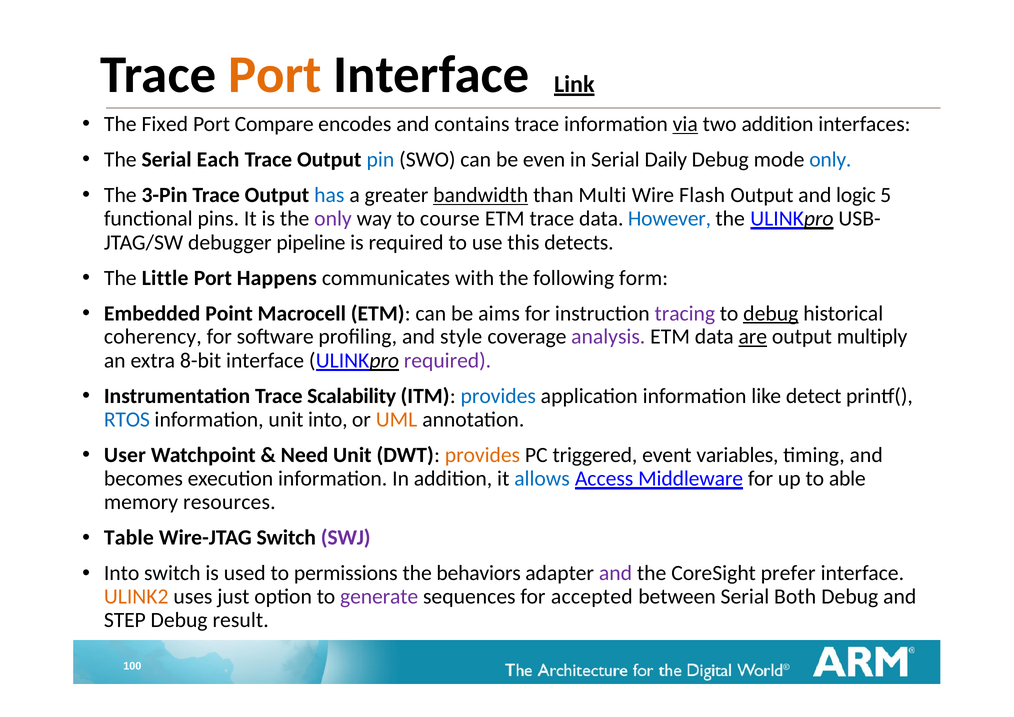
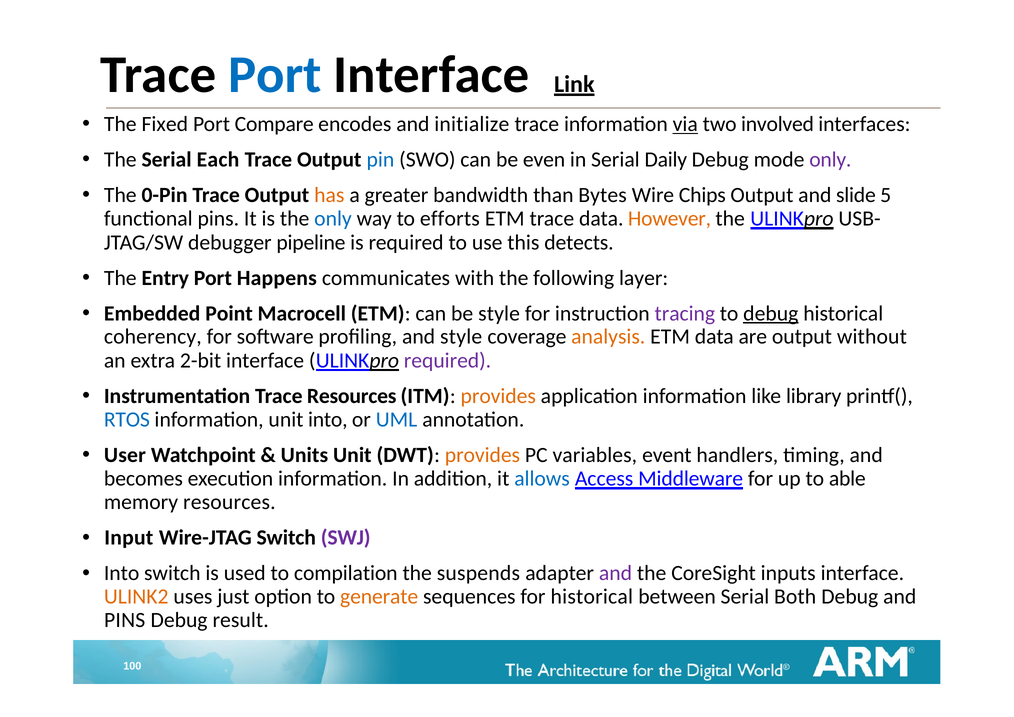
Port colour: orange -> blue (275, 75)
contains: contains -> initialize (472, 124)
two addition: addition -> involved (778, 124)
only colour: blue -> purple (830, 160)
3-Pin: 3-Pin -> 0-Pin (165, 195)
has colour: blue -> orange (329, 195)
bandwidth underline: present -> none (481, 195)
Multi: Multi -> Bytes (603, 195)
Flash: Flash -> Chips (702, 195)
logic: logic -> slide (856, 195)
only colour: purple -> blue (333, 219)
course: course -> efforts (450, 219)
However colour: blue -> orange (669, 219)
Little: Little -> Entry (165, 278)
form: form -> layer (644, 278)
be aims: aims -> style (499, 313)
analysis colour: purple -> orange (608, 337)
are underline: present -> none (753, 337)
multiply: multiply -> without (872, 337)
8-bit: 8-bit -> 2-bit (201, 360)
Trace Scalability: Scalability -> Resources (352, 396)
provides colour: blue -> orange (498, 396)
detect: detect -> library (814, 396)
UML colour: orange -> blue (397, 419)
Need: Need -> Units (304, 455)
triggered: triggered -> variables (595, 455)
variables: variables -> handlers (737, 455)
Table: Table -> Input (129, 537)
permissions: permissions -> compilation (346, 573)
behaviors: behaviors -> suspends (478, 573)
prefer: prefer -> inputs (788, 573)
generate colour: purple -> orange (379, 596)
for accepted: accepted -> historical (592, 596)
STEP: STEP -> PINS (125, 620)
